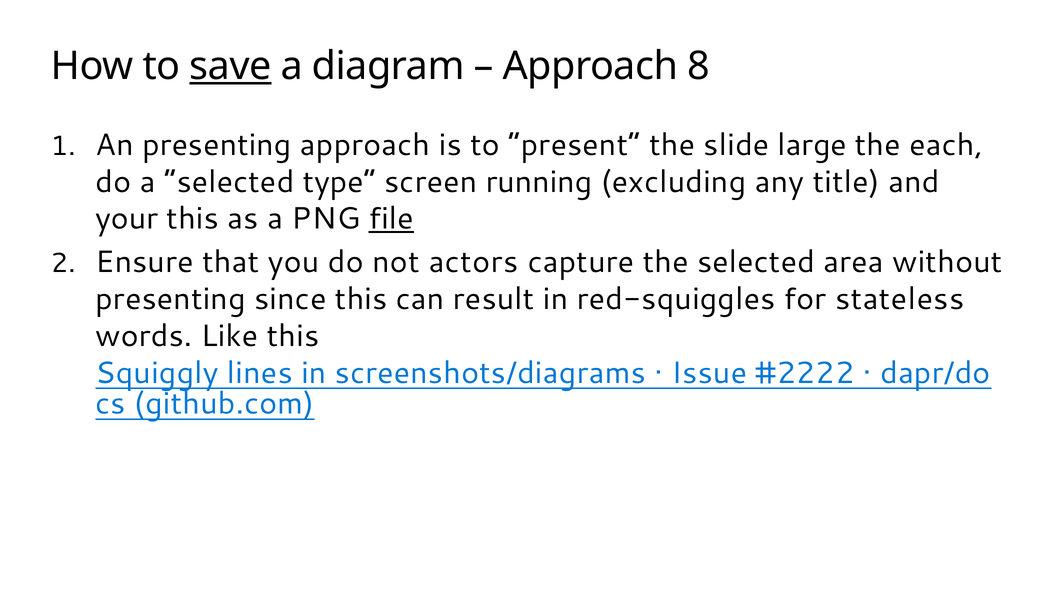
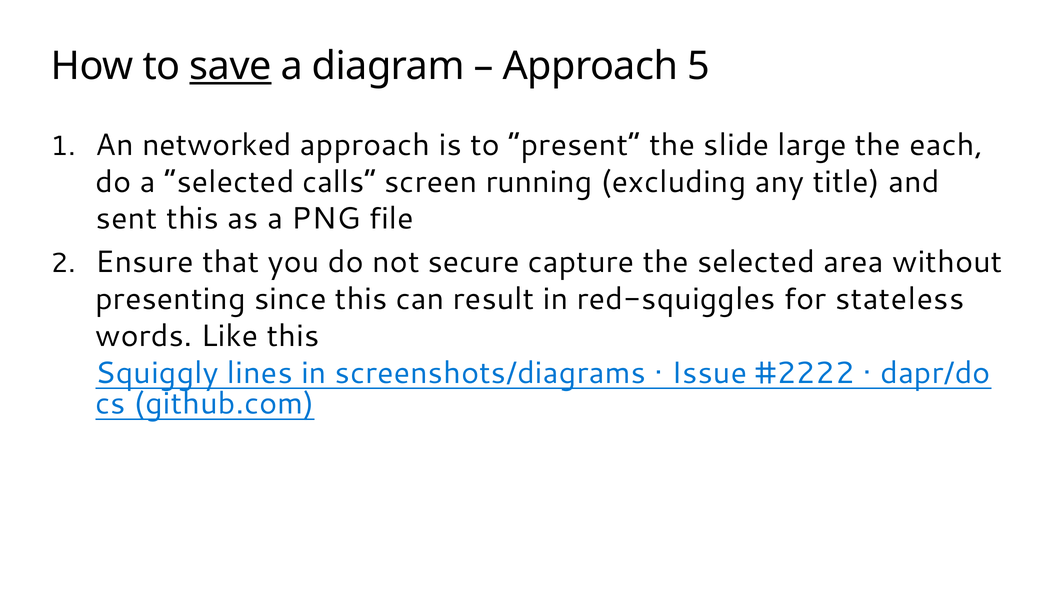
8: 8 -> 5 (699, 66)
An presenting: presenting -> networked (217, 145)
type: type -> calls (339, 182)
your: your -> sent (127, 219)
file underline: present -> none (391, 219)
actors: actors -> secure (474, 262)
